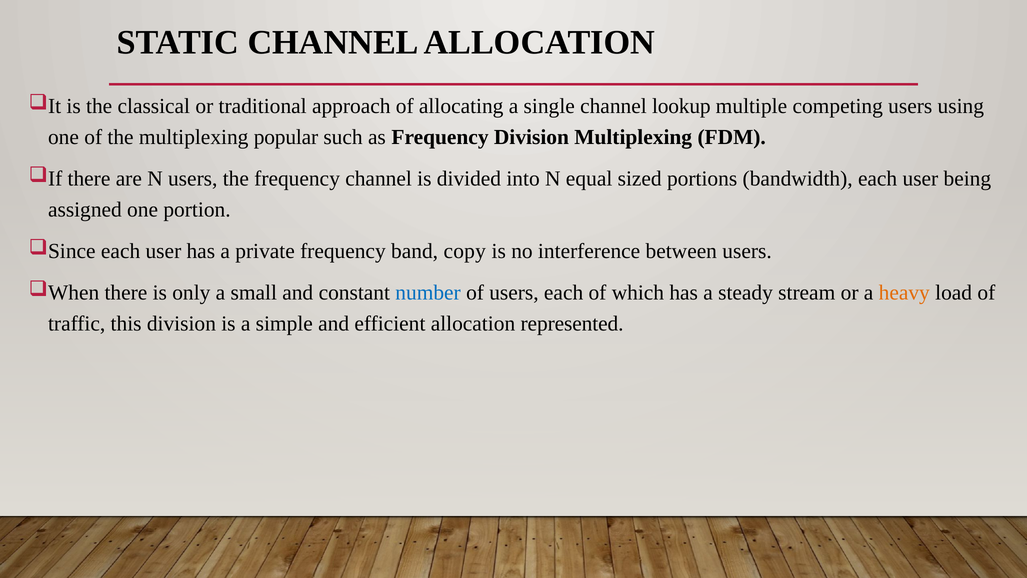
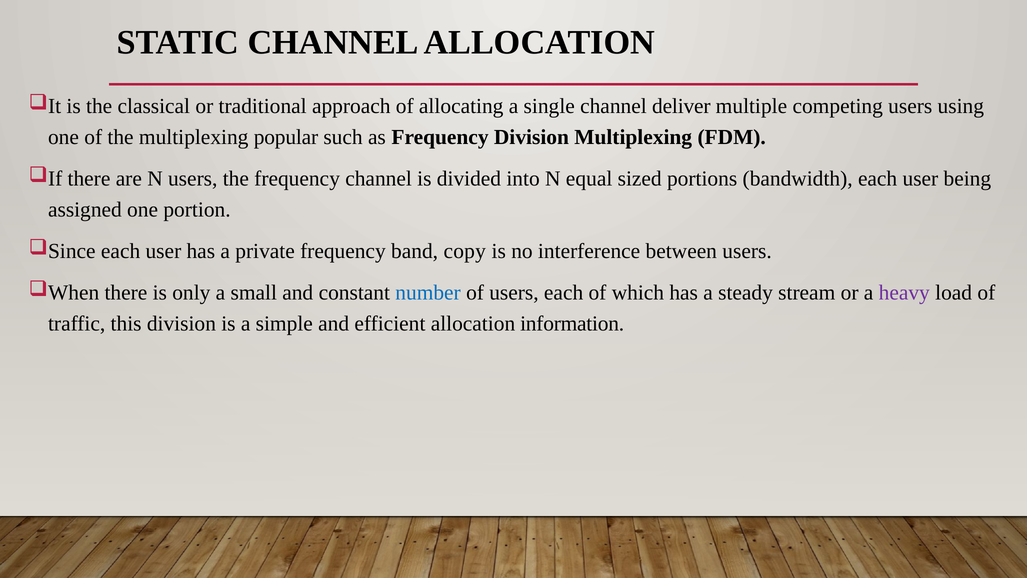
lookup: lookup -> deliver (681, 106)
heavy colour: orange -> purple (904, 293)
represented: represented -> information (572, 323)
